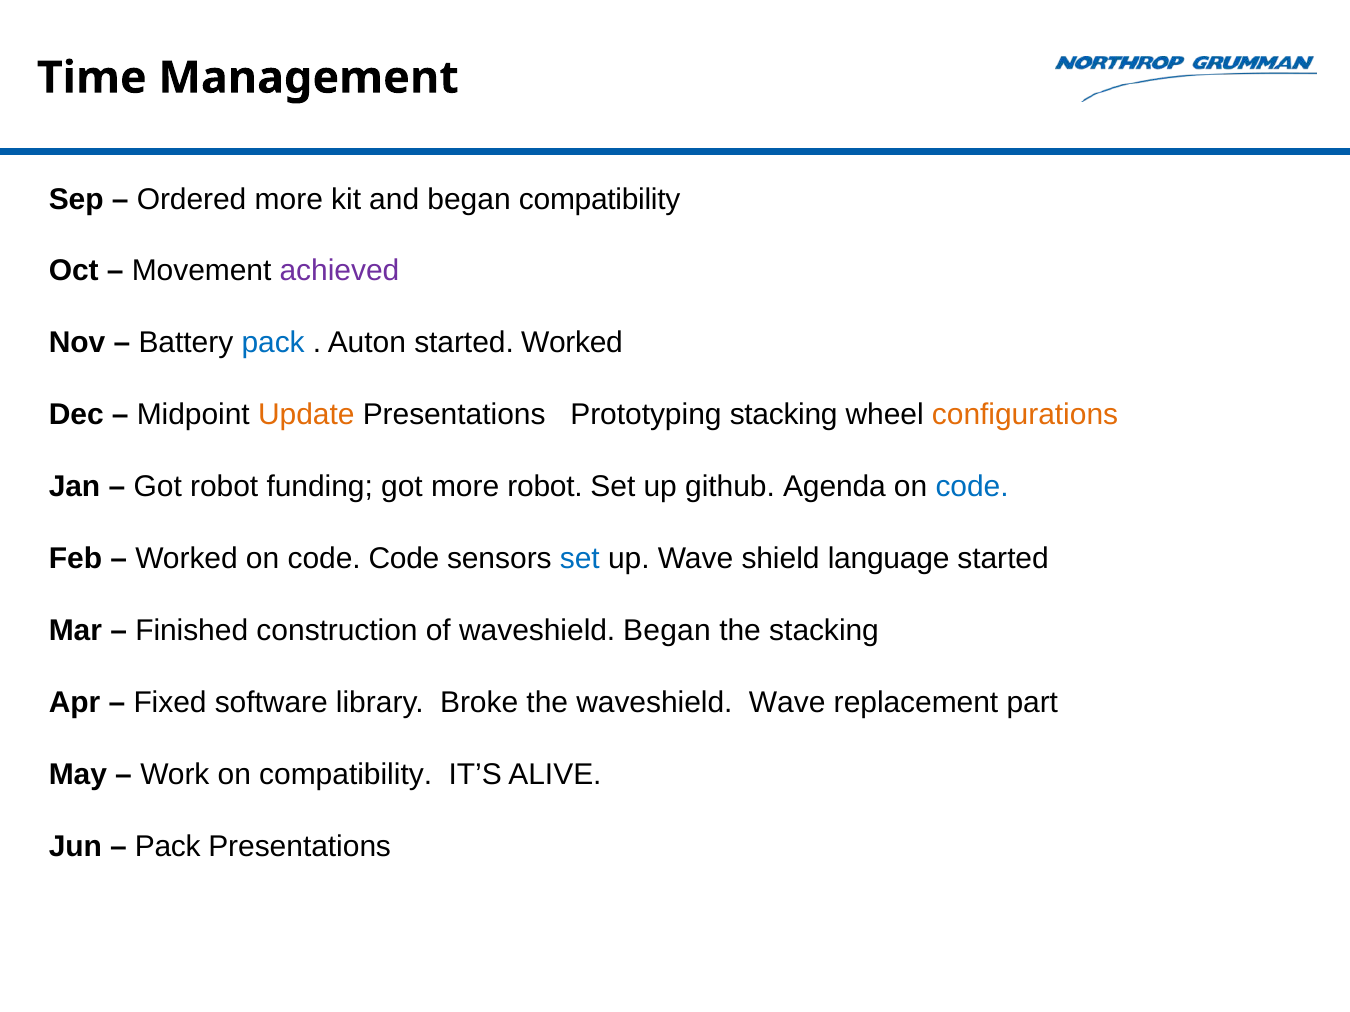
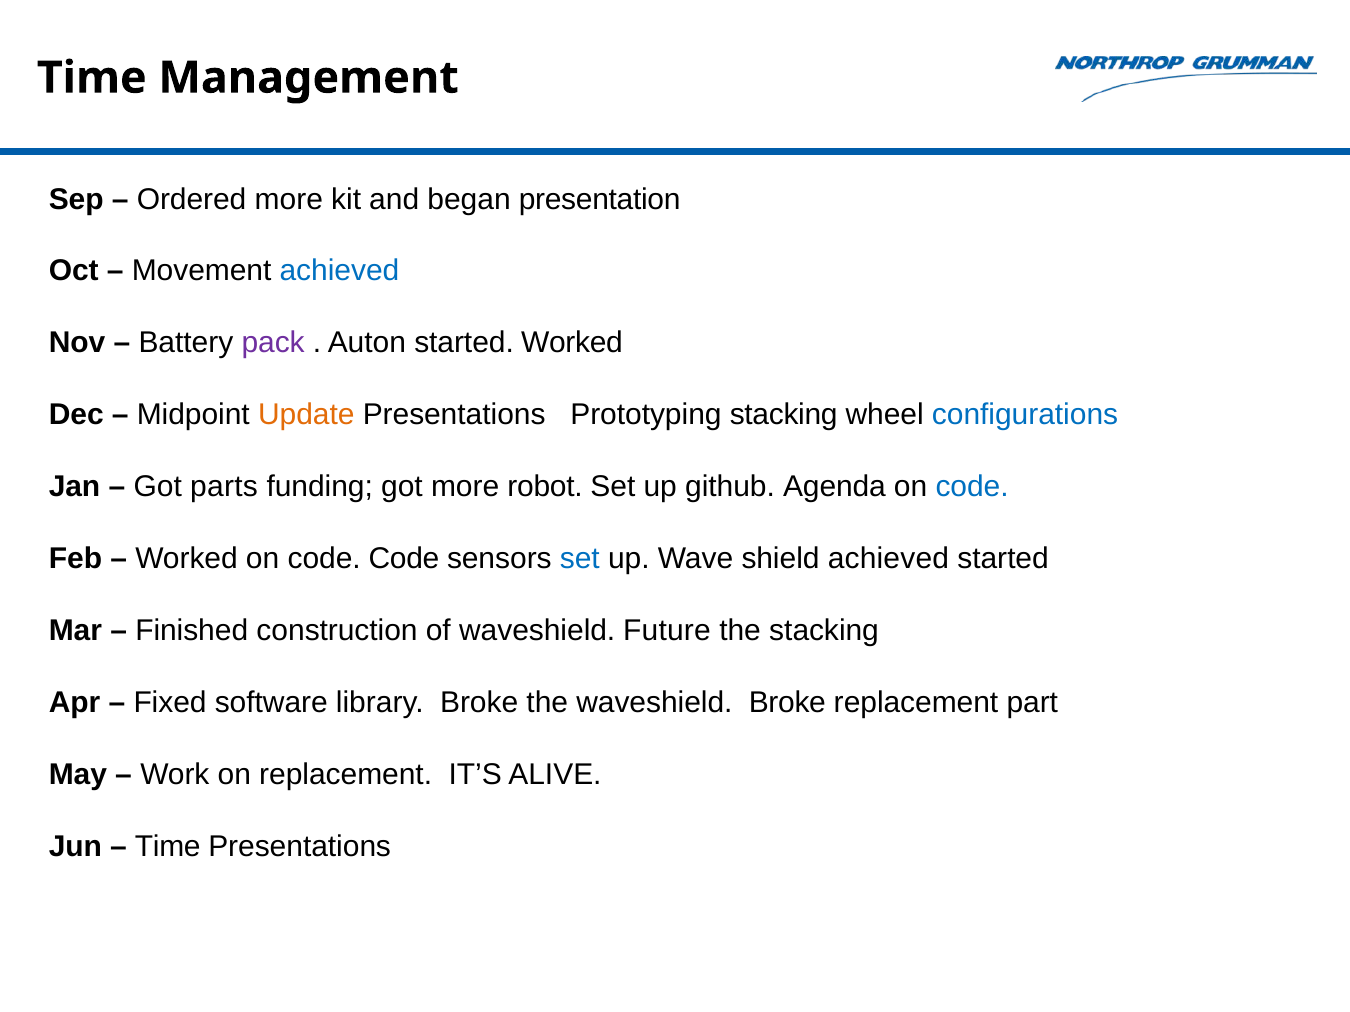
began compatibility: compatibility -> presentation (600, 199)
achieved colour: purple -> blue (339, 271)
pack colour: blue -> purple (273, 343)
configurations colour: orange -> blue (1025, 415)
Got robot: robot -> parts (224, 487)
shield language: language -> achieved (888, 559)
waveshield Began: Began -> Future (667, 631)
waveshield Wave: Wave -> Broke (787, 703)
on compatibility: compatibility -> replacement (346, 775)
Pack: Pack -> Time (168, 847)
